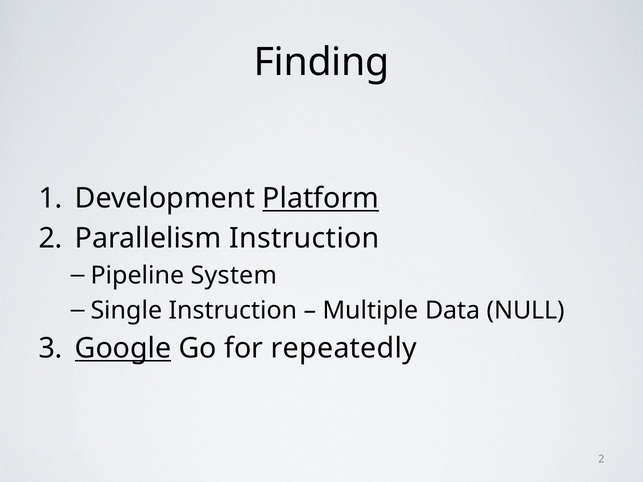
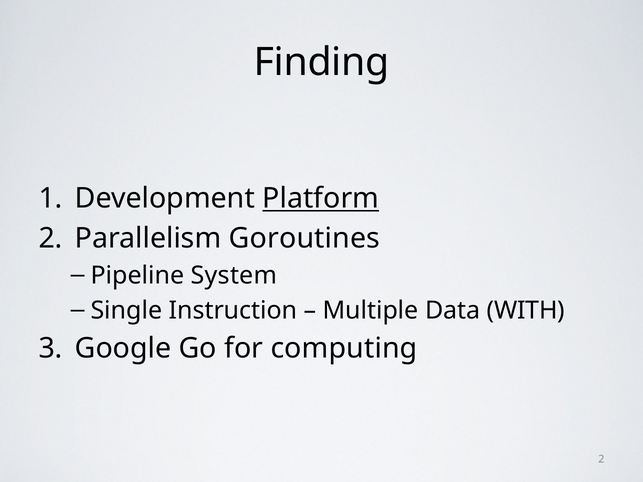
Parallelism Instruction: Instruction -> Goroutines (304, 239)
NULL: NULL -> WITH (526, 311)
Google underline: present -> none (123, 349)
repeatedly: repeatedly -> computing (344, 349)
